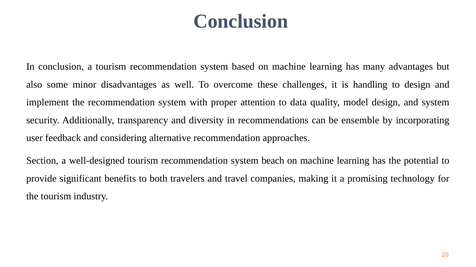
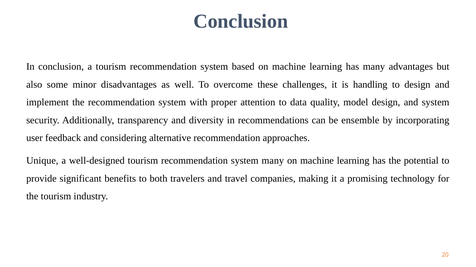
Section: Section -> Unique (42, 161)
system beach: beach -> many (273, 161)
